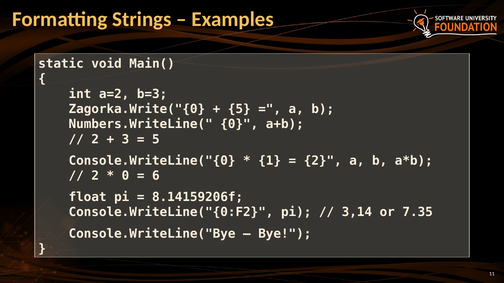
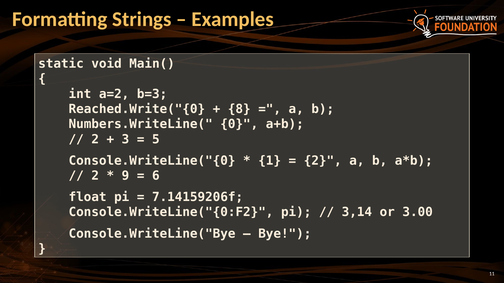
Zagorka.Write("{0: Zagorka.Write("{0 -> Reached.Write("{0 (137, 109)
5: 5 -> 8 (239, 109)
0: 0 -> 9 (125, 176)
8.14159206f: 8.14159206f -> 7.14159206f (198, 197)
7.35: 7.35 -> 3.00 (418, 213)
